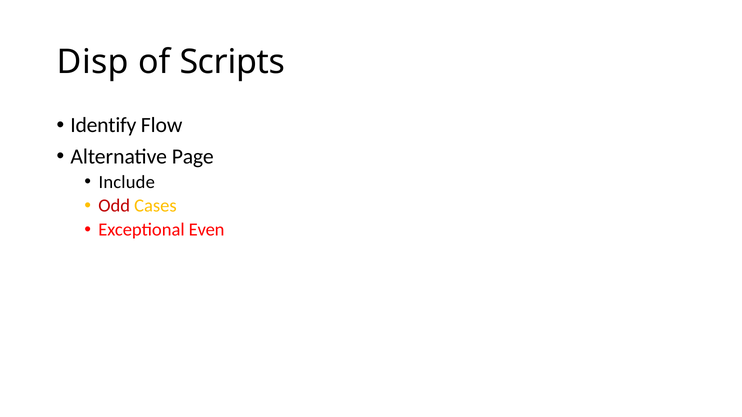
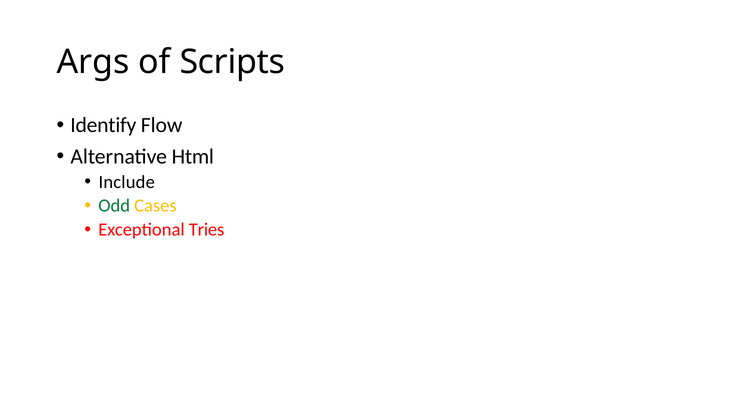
Disp: Disp -> Args (93, 62)
Page: Page -> Html (193, 157)
Odd colour: red -> green (114, 206)
Even: Even -> Tries (207, 230)
